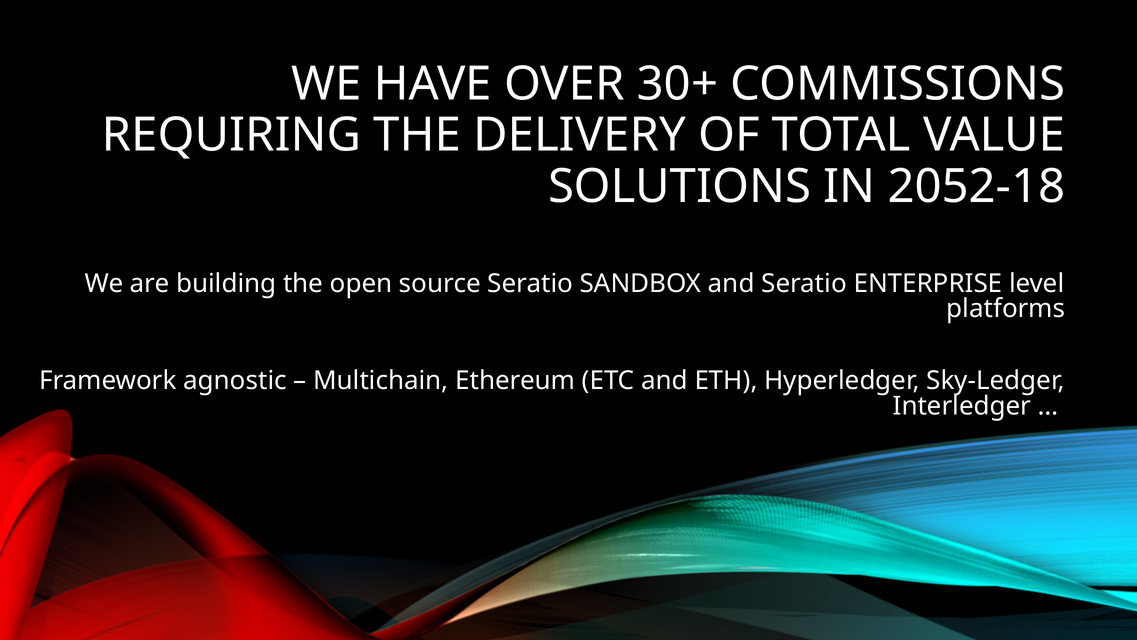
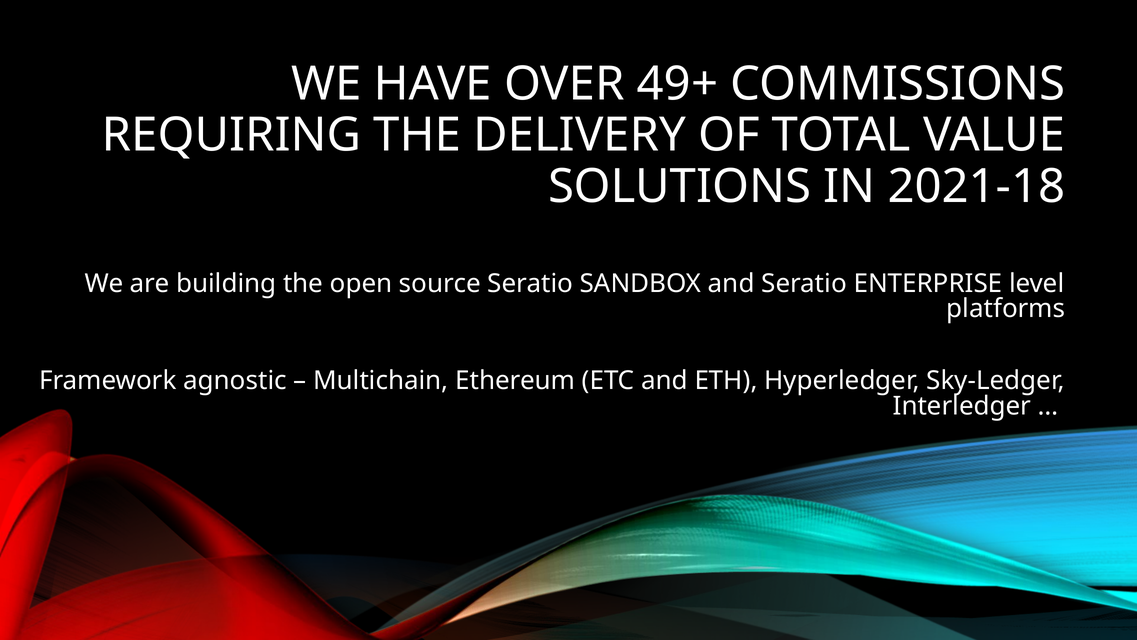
30+: 30+ -> 49+ (678, 84)
2052-18: 2052-18 -> 2021-18 (976, 186)
